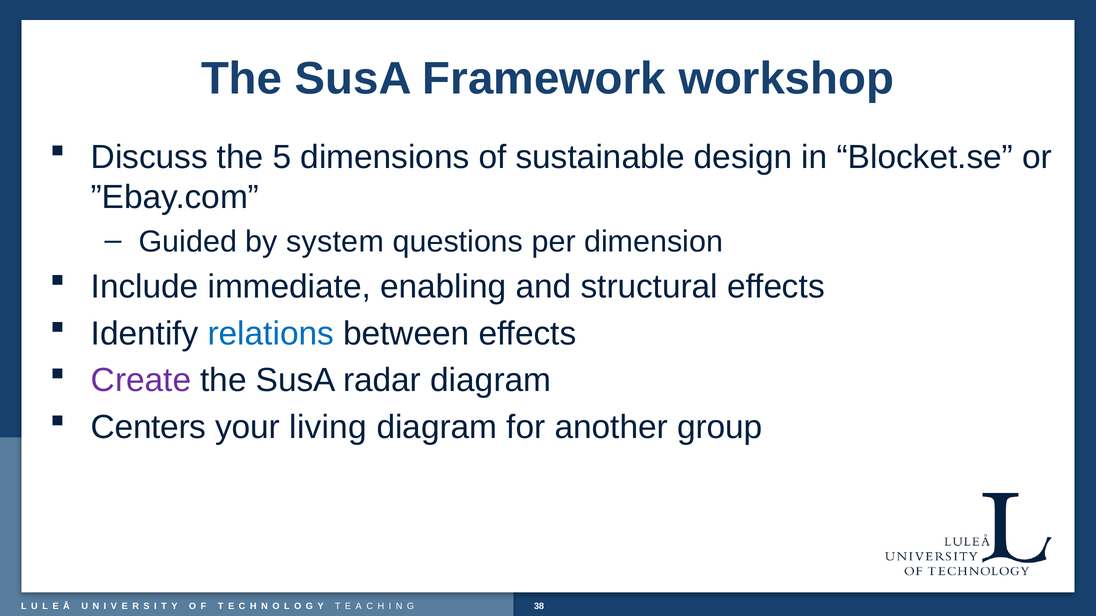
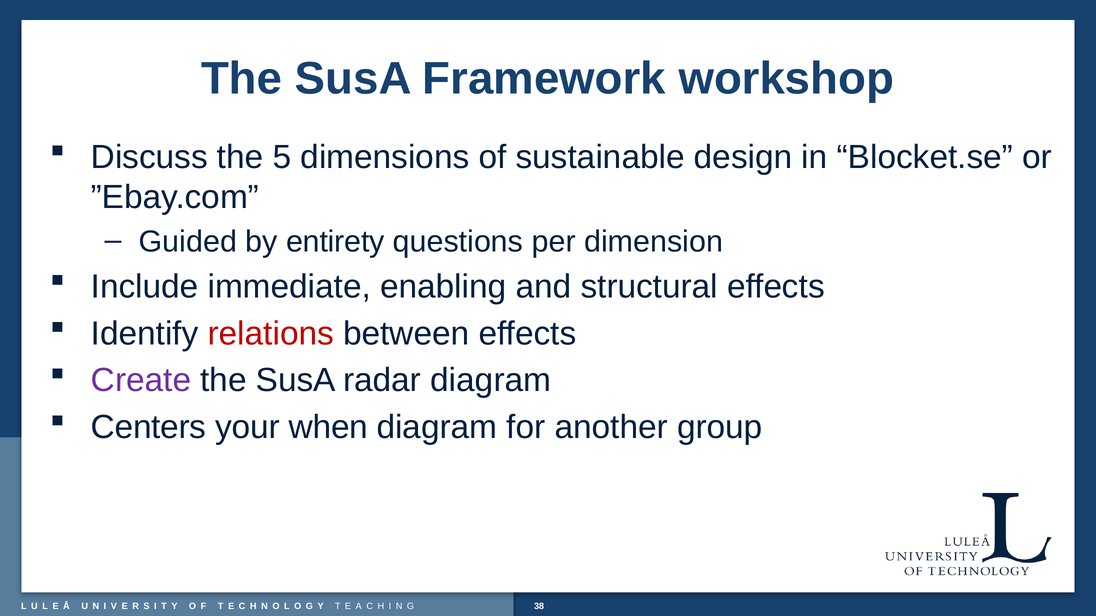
system: system -> entirety (335, 242)
relations colour: blue -> red (271, 334)
living: living -> when (328, 428)
